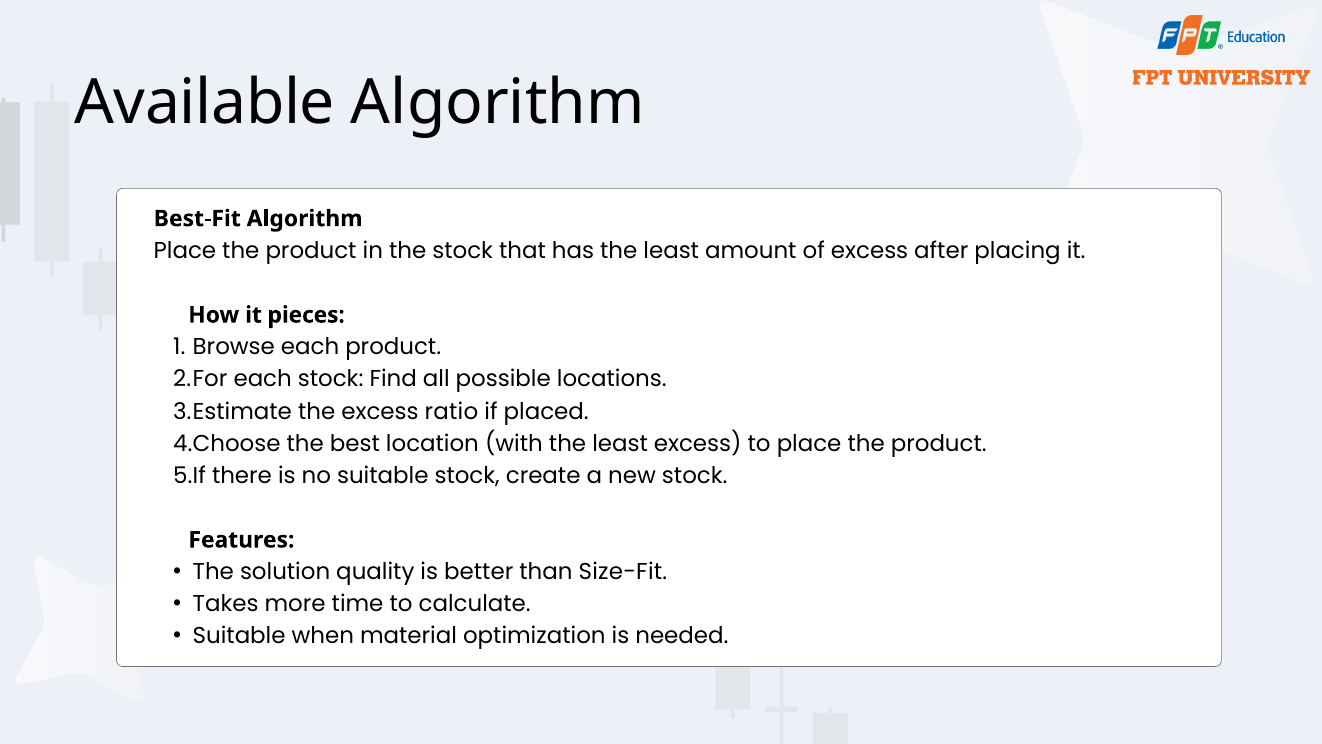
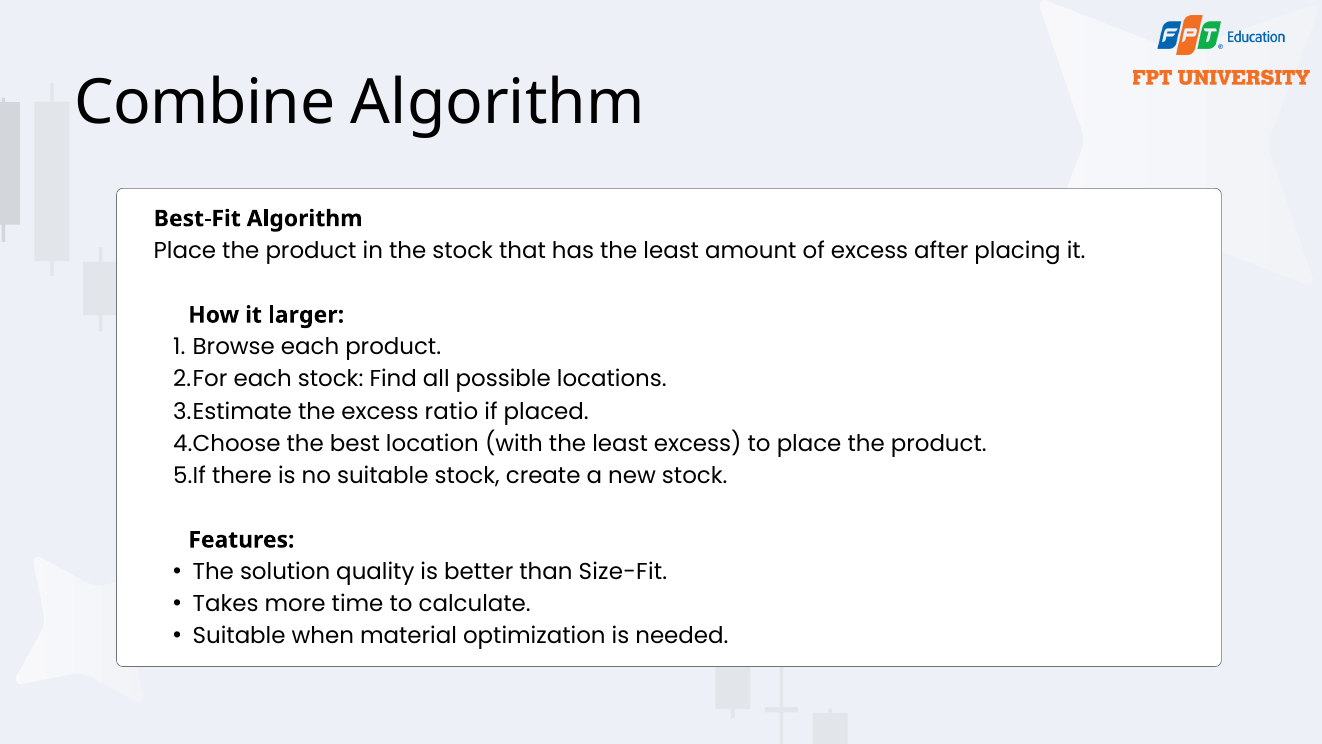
Available: Available -> Combine (205, 103)
pieces: pieces -> larger (306, 315)
